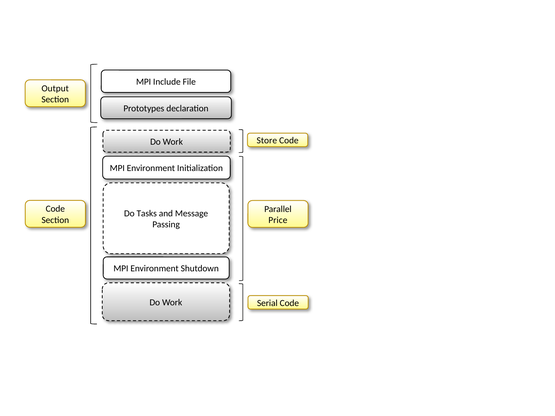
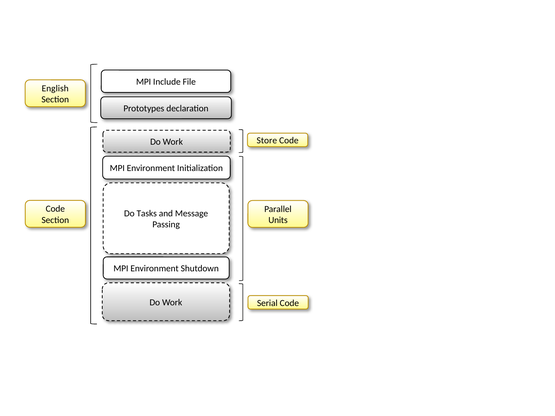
Output: Output -> English (55, 88)
Price: Price -> Units (278, 220)
